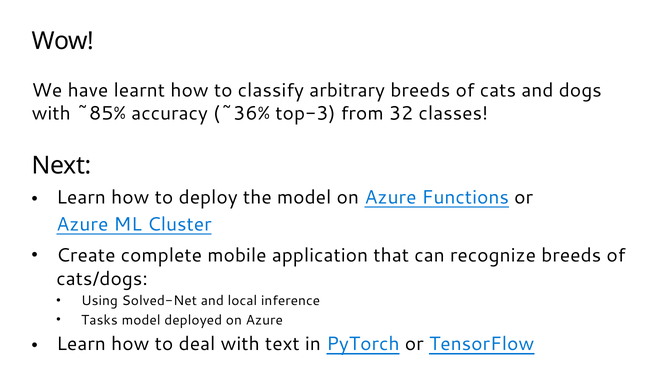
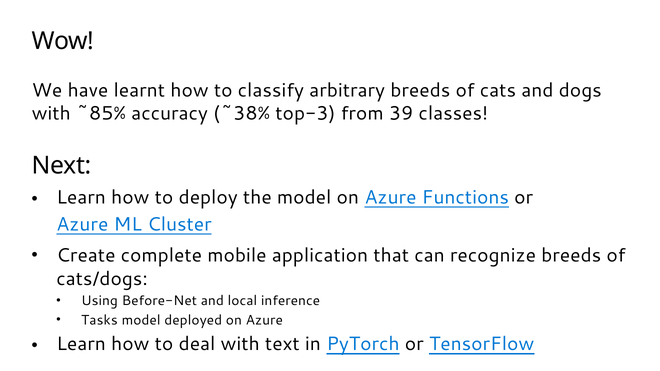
~36%: ~36% -> ~38% (242, 114)
32: 32 -> 39 (401, 114)
Solved-Net: Solved-Net -> Before-Net (159, 301)
